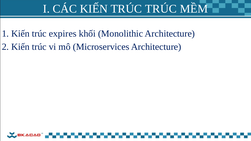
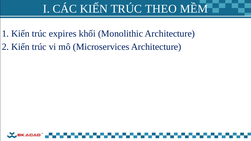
TRÚC TRÚC: TRÚC -> THEO (161, 9)
